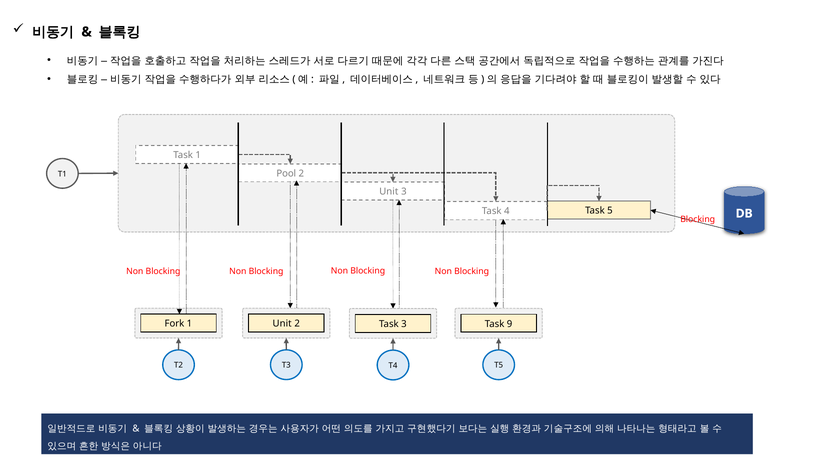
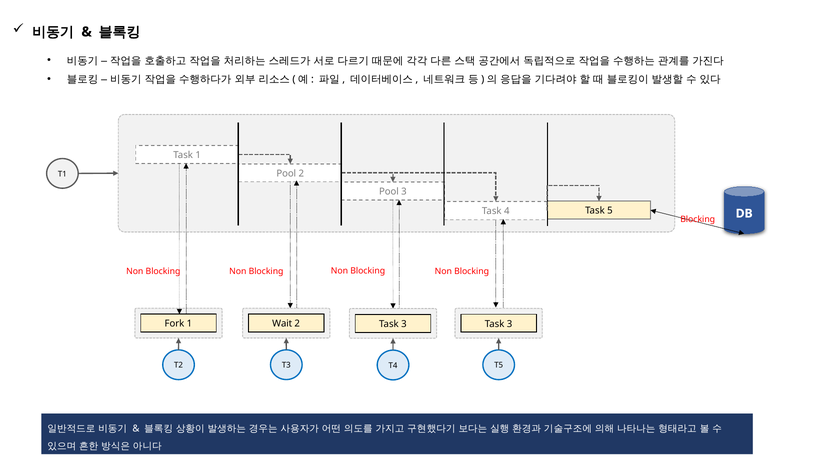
Unit: Unit -> Pool (389, 192)
Unit: Unit -> Wait (282, 324)
9: 9 -> 3 (510, 324)
